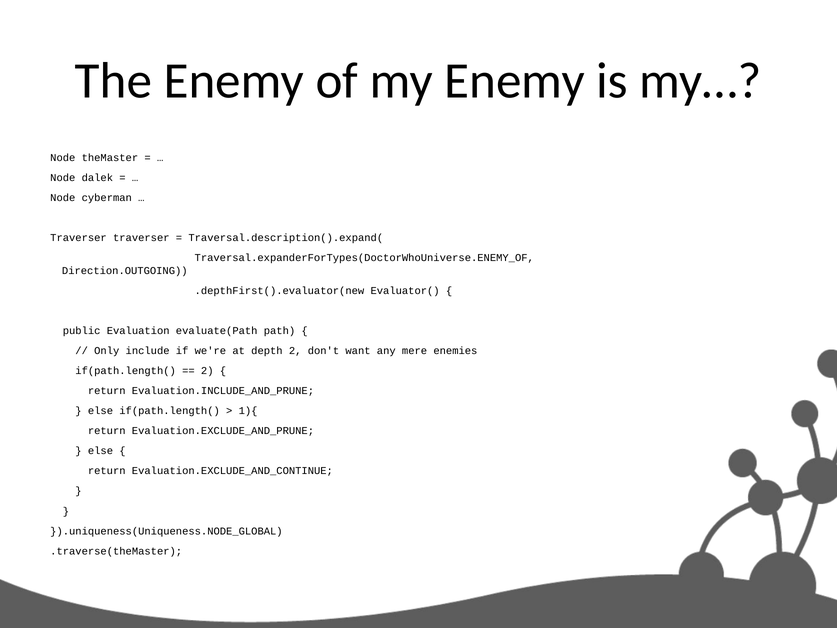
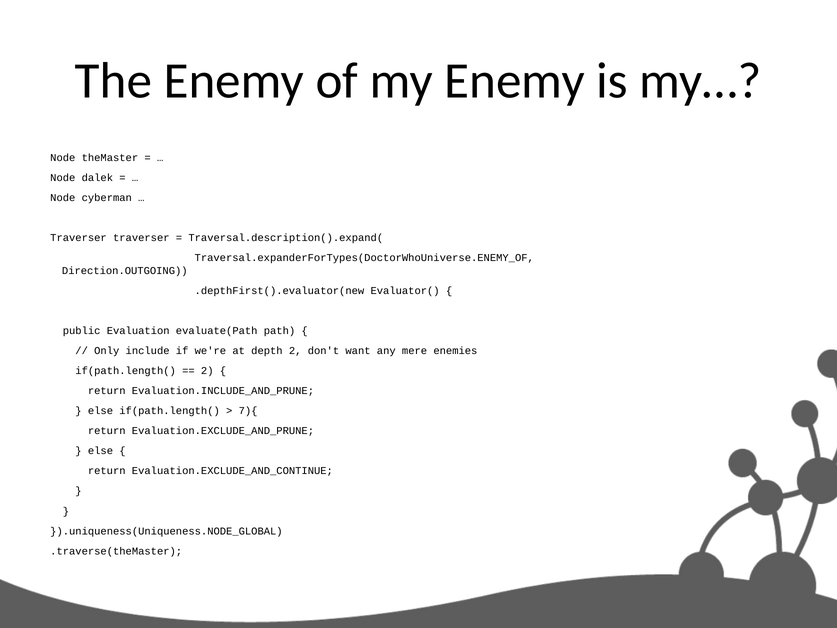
1){: 1){ -> 7){ (248, 411)
